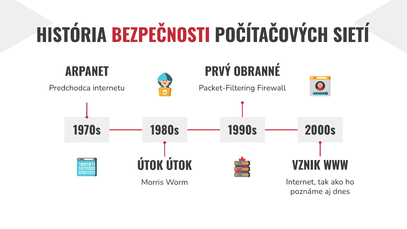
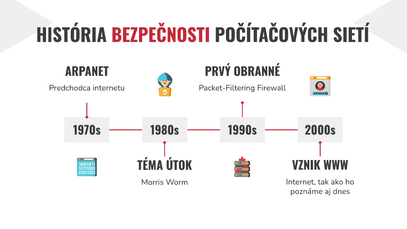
ÚTOK: ÚTOK -> TÉMA (150, 166)
